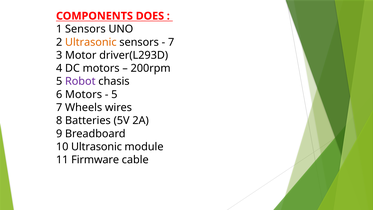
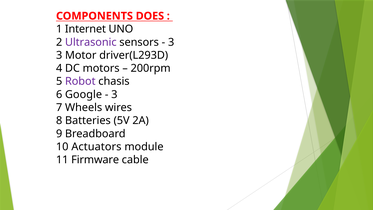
1 Sensors: Sensors -> Internet (85, 29)
Ultrasonic colour: orange -> purple (91, 42)
7: 7 -> 3 (171, 42)
6 Motors: Motors -> Google (84, 94)
5: 5 -> 3 (114, 94)
10 Ultrasonic: Ultrasonic -> Actuators (96, 147)
